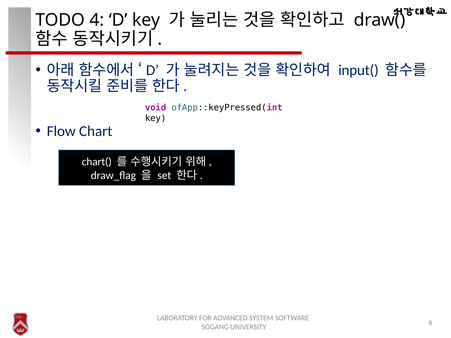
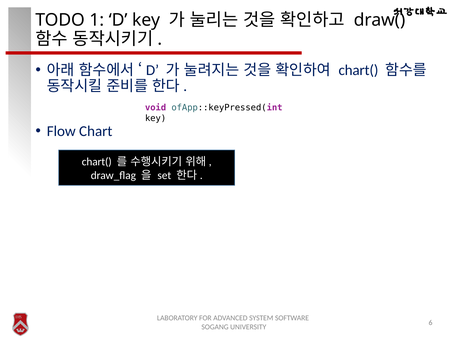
4: 4 -> 1 (97, 20)
input(: input( -> chart( (358, 70)
